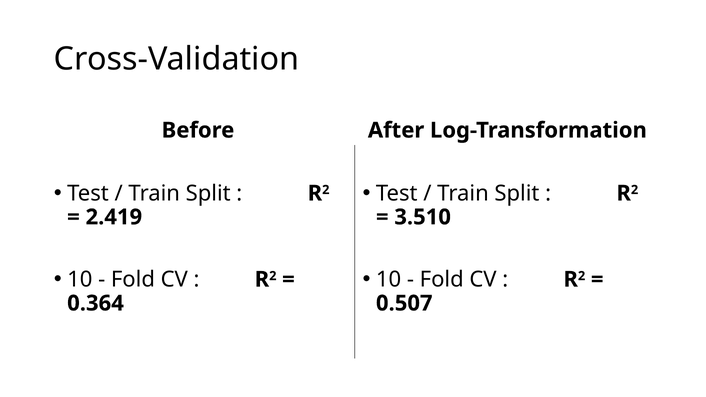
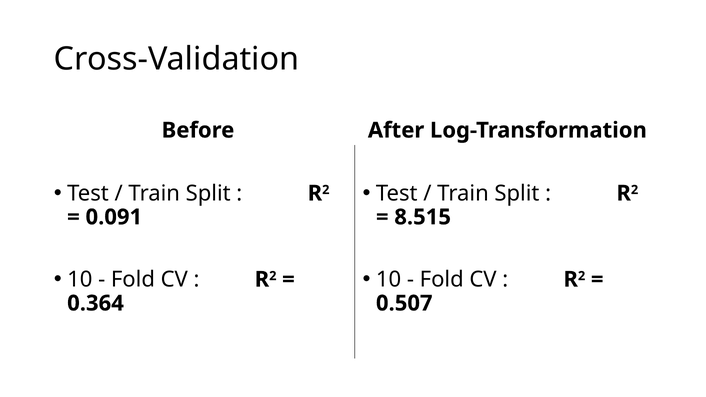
2.419: 2.419 -> 0.091 (114, 217)
3.510: 3.510 -> 8.515 (423, 217)
